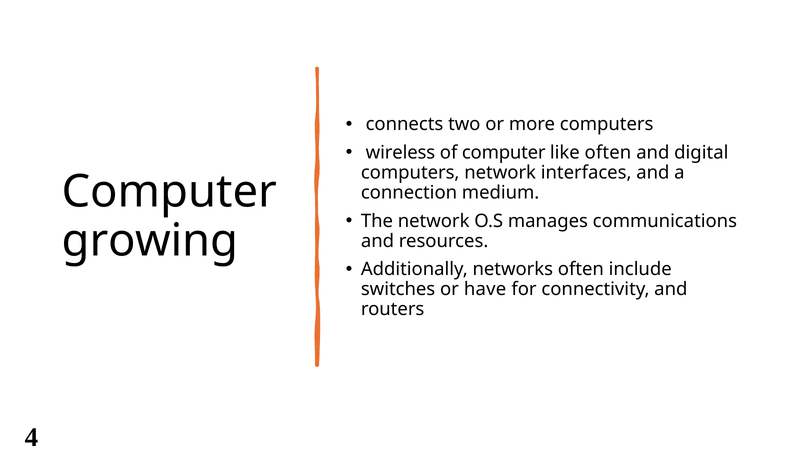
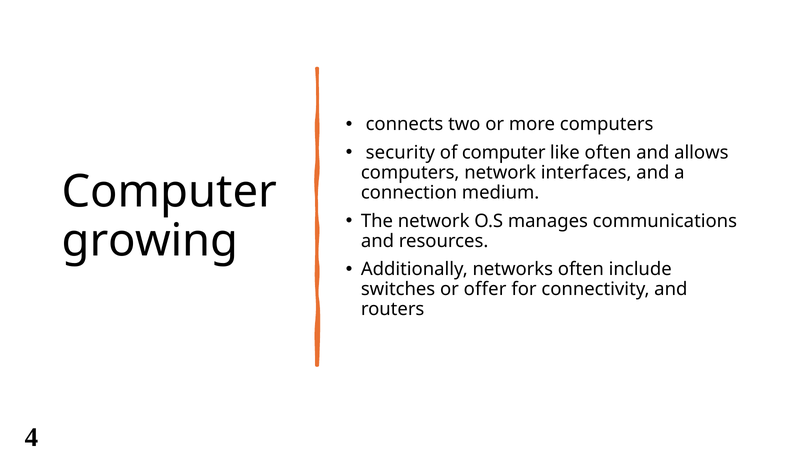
wireless: wireless -> security (400, 152)
digital: digital -> allows (701, 152)
have: have -> offer (485, 289)
